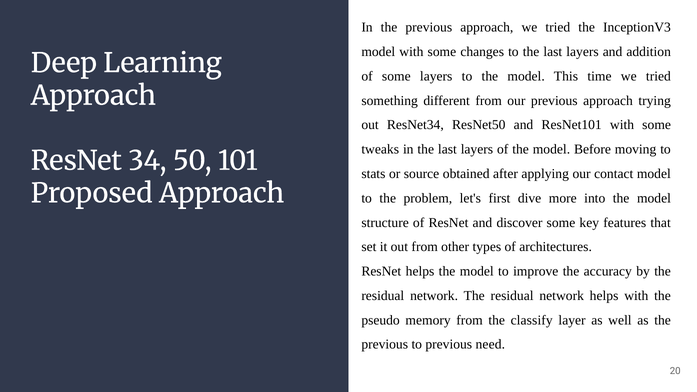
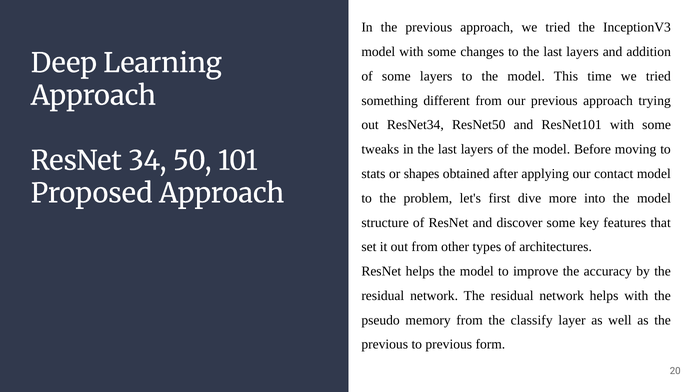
source: source -> shapes (422, 174)
need: need -> form (490, 345)
